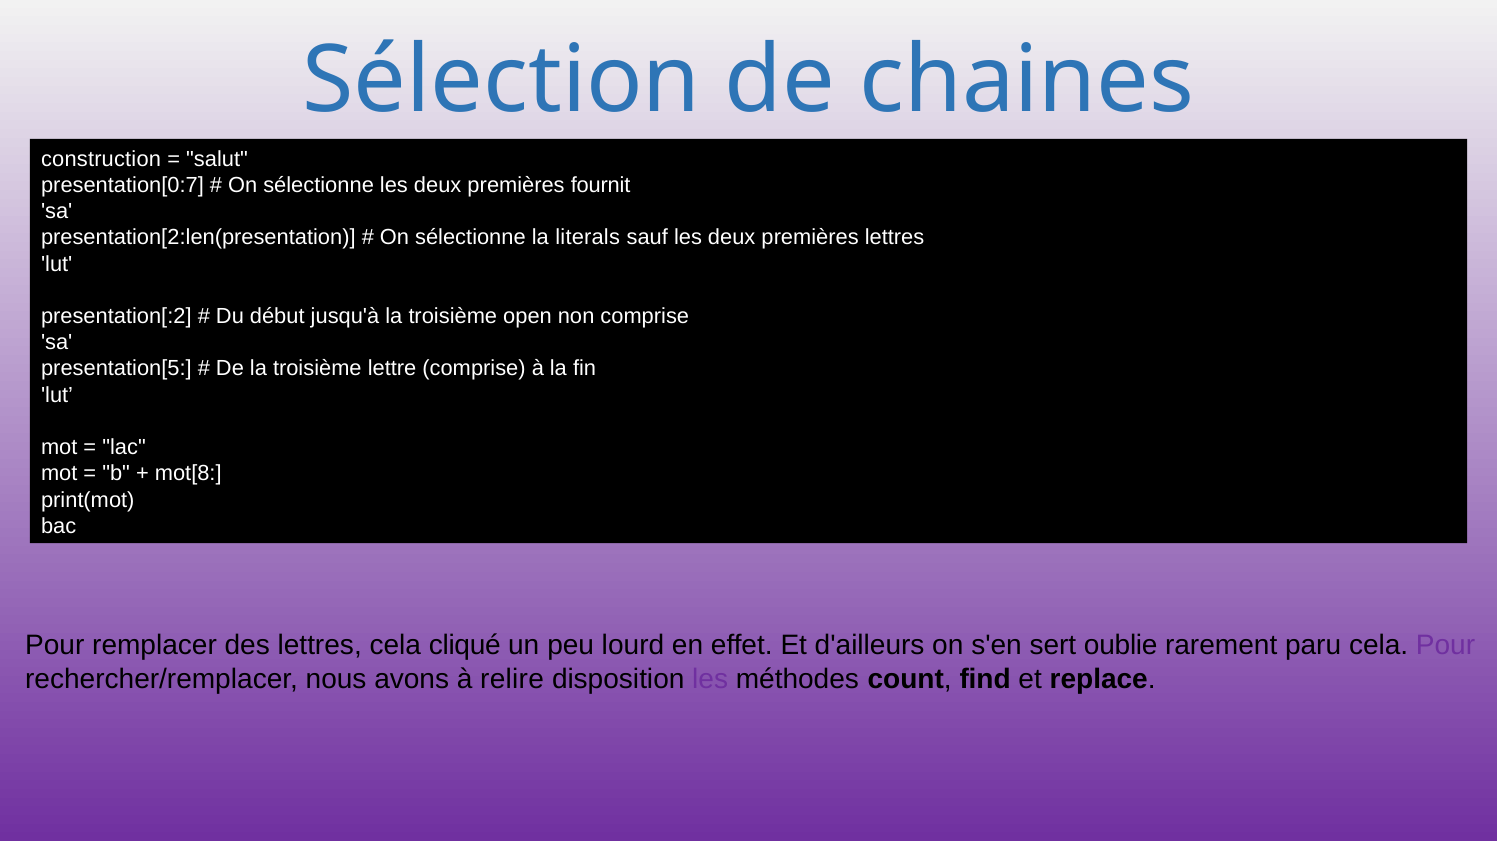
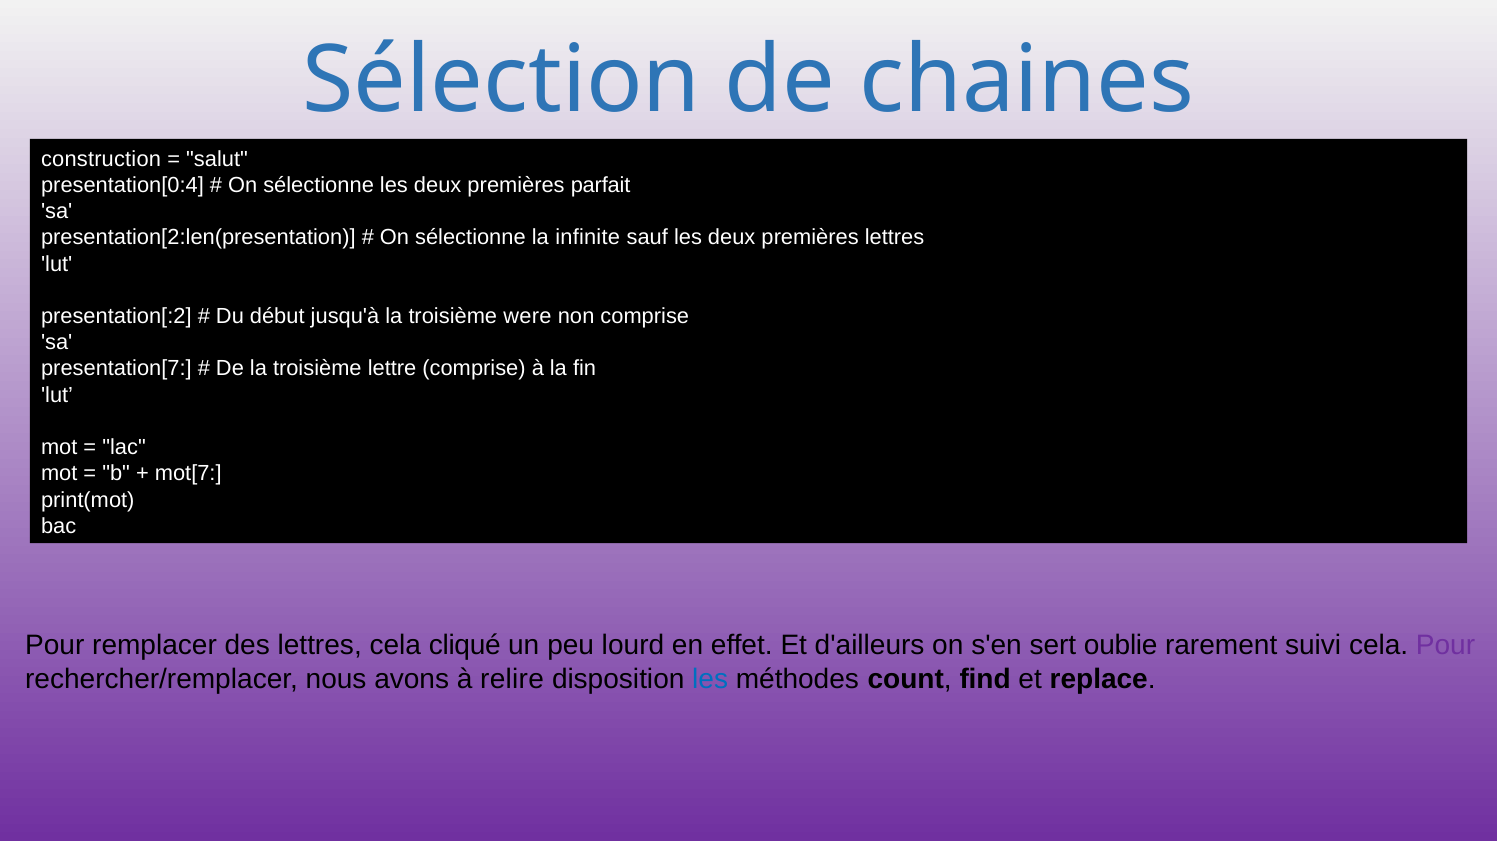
presentation[0:7: presentation[0:7 -> presentation[0:4 (122, 185)
fournit: fournit -> parfait (601, 185)
literals: literals -> infinite (588, 238)
open: open -> were (527, 316)
presentation[5: presentation[5 -> presentation[7 (116, 369)
mot[8: mot[8 -> mot[7 (188, 474)
paru: paru -> suivi (1313, 645)
les colour: purple -> blue (710, 679)
